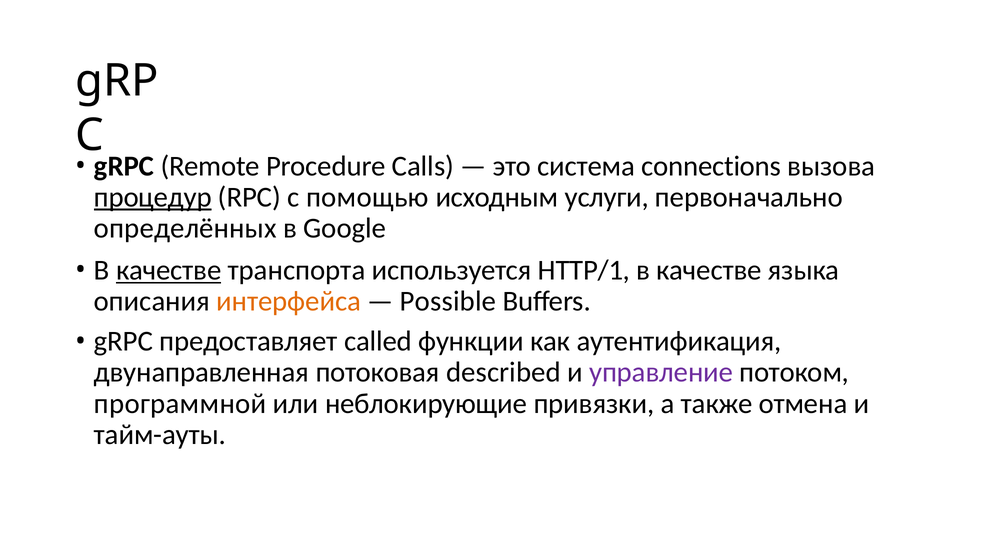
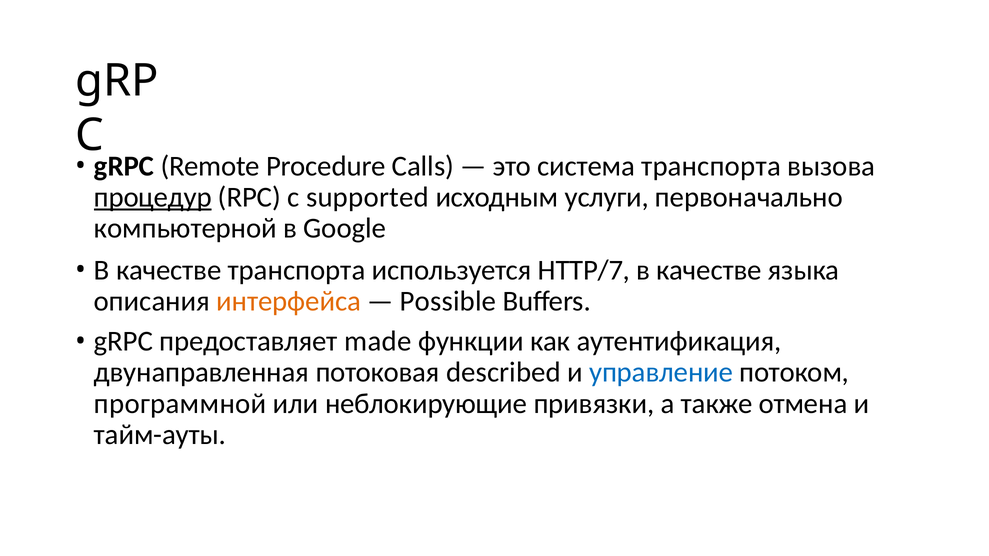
система connections: connections -> транспорта (711, 166)
помощью: помощью -> supported (368, 197)
определённых: определённых -> компьютерной (185, 228)
качестве underline: present -> none (169, 270)
HTTP/1: HTTP/1 -> HTTP/7 (584, 270)
called: called -> made (378, 341)
управление colour: purple -> blue (661, 373)
